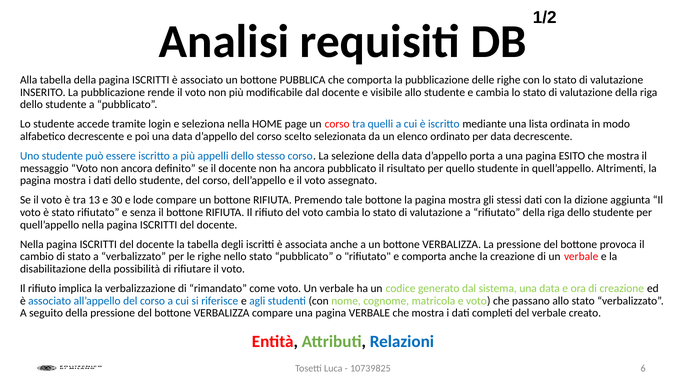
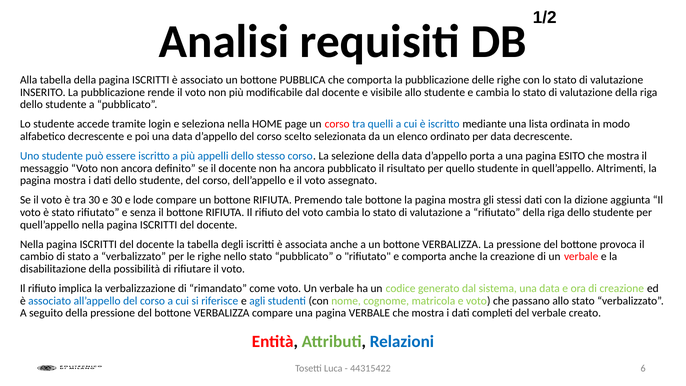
tra 13: 13 -> 30 (94, 200)
10739825: 10739825 -> 44315422 (370, 369)
